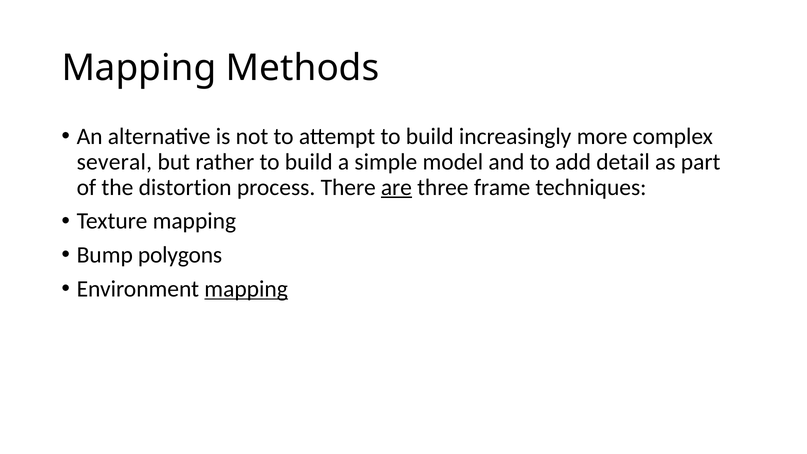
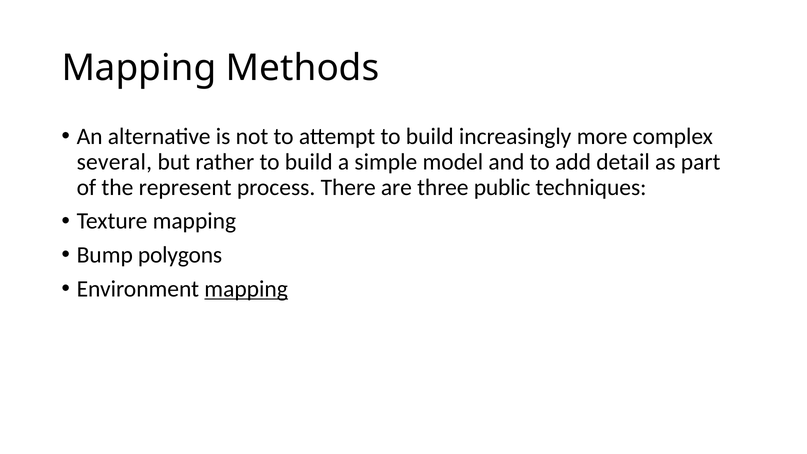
distortion: distortion -> represent (185, 187)
are underline: present -> none (396, 187)
frame: frame -> public (502, 187)
